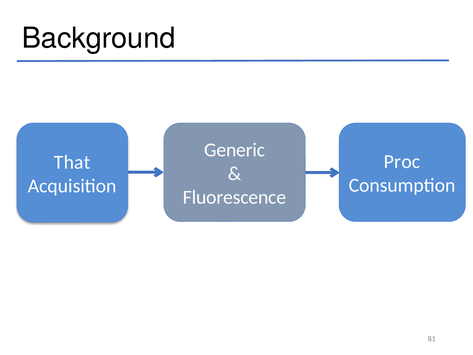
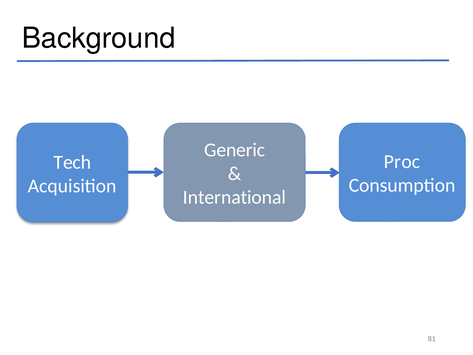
That: That -> Tech (72, 162)
Fluorescence: Fluorescence -> International (235, 197)
